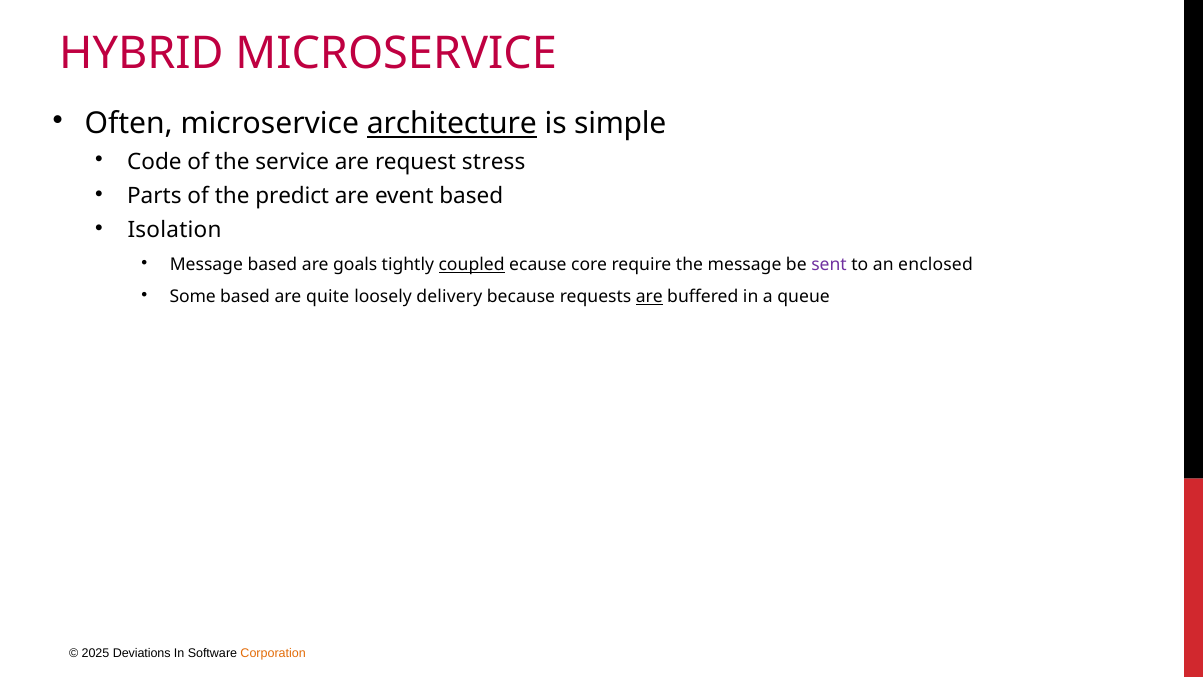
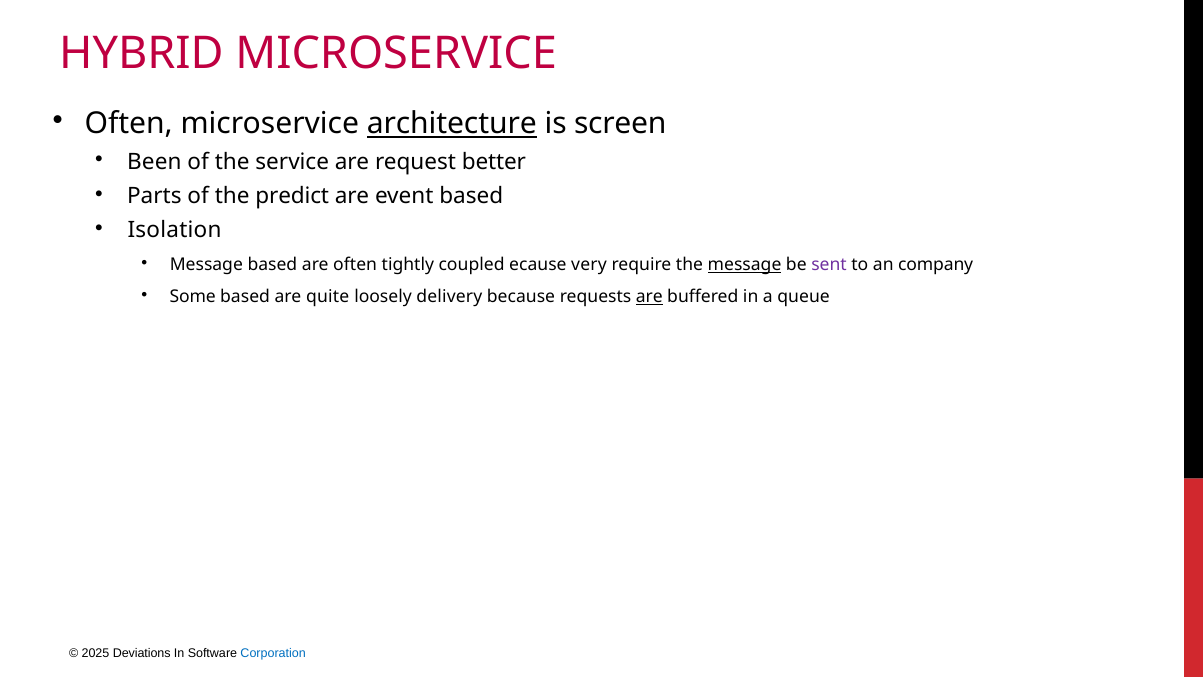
simple: simple -> screen (620, 124)
Code: Code -> Been (154, 162)
stress: stress -> better (494, 162)
are goals: goals -> often (355, 265)
coupled underline: present -> none (472, 265)
core: core -> very (589, 265)
message underline: none -> present (745, 265)
enclosed: enclosed -> company (936, 265)
Corporation colour: orange -> blue (273, 654)
